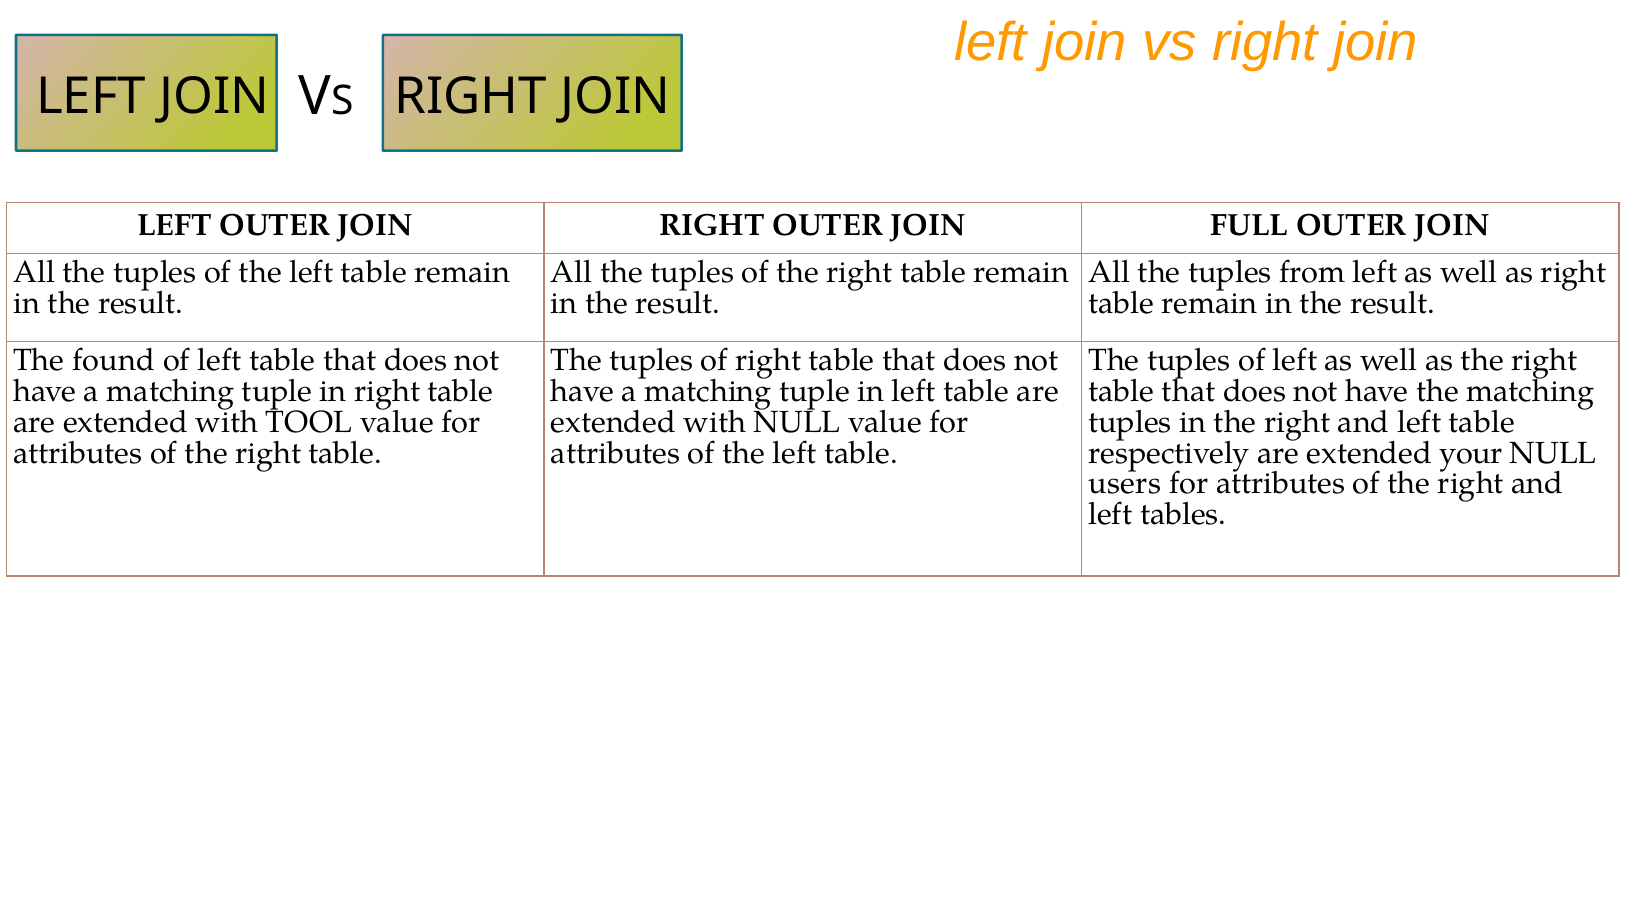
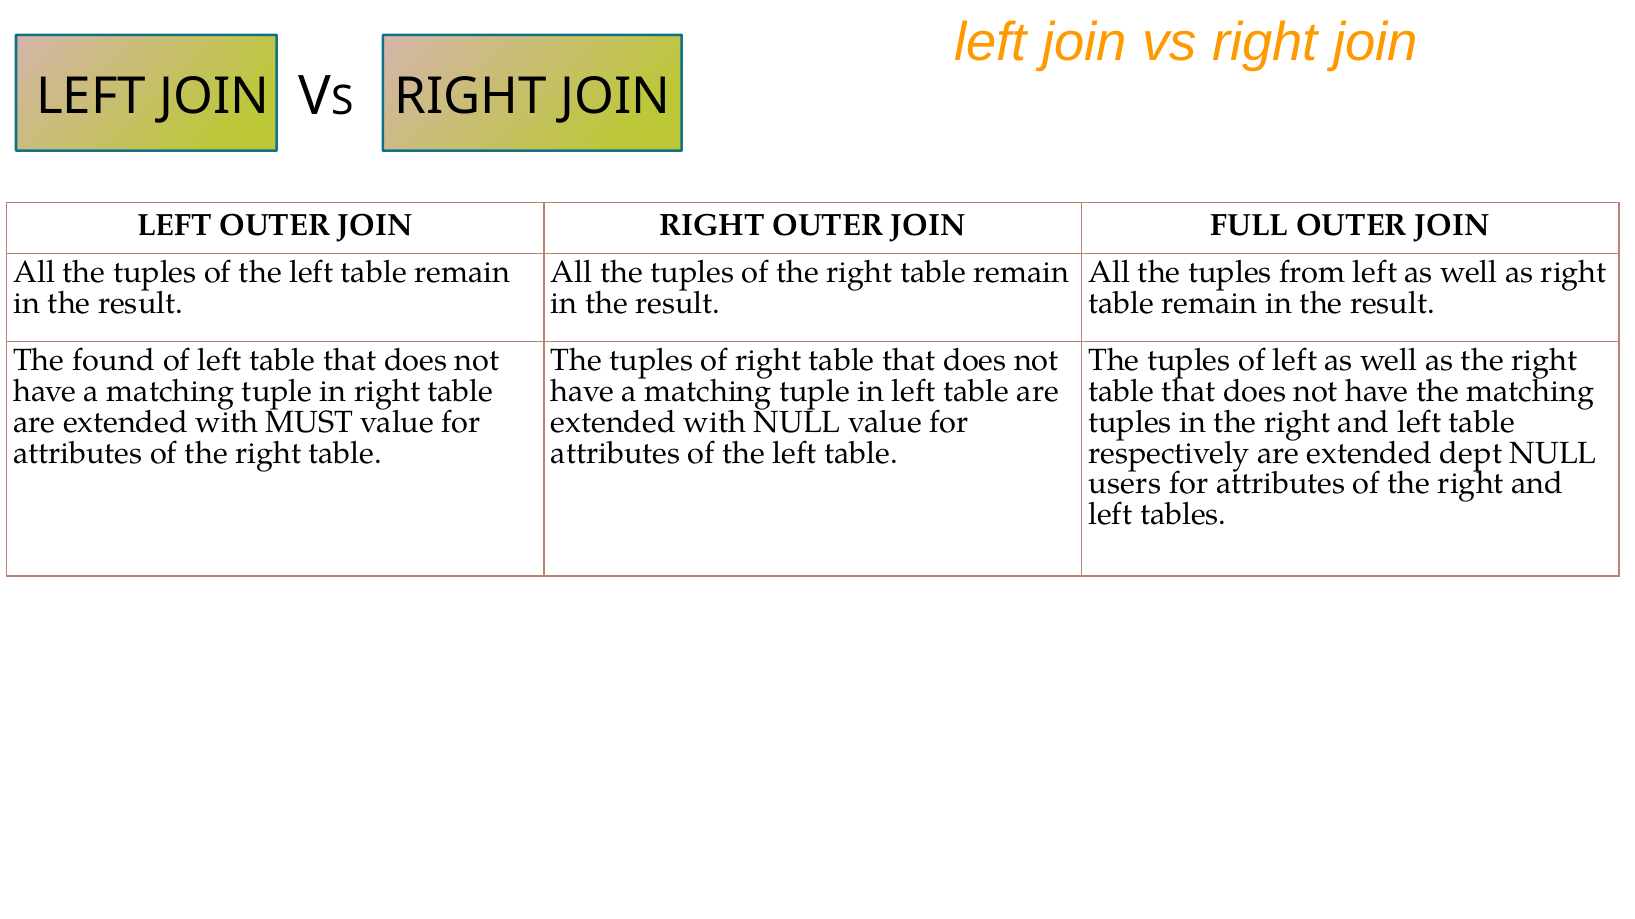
TOOL: TOOL -> MUST (309, 423)
your: your -> dept (1471, 453)
